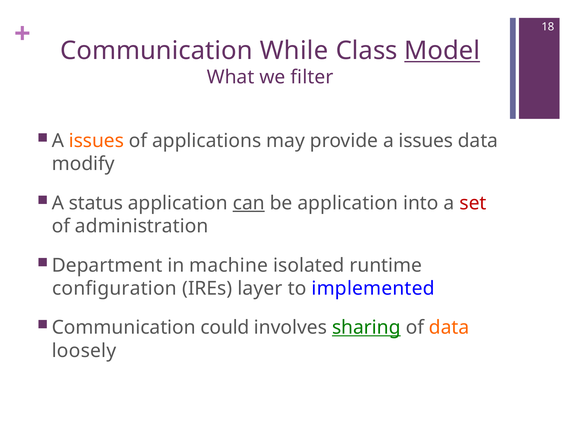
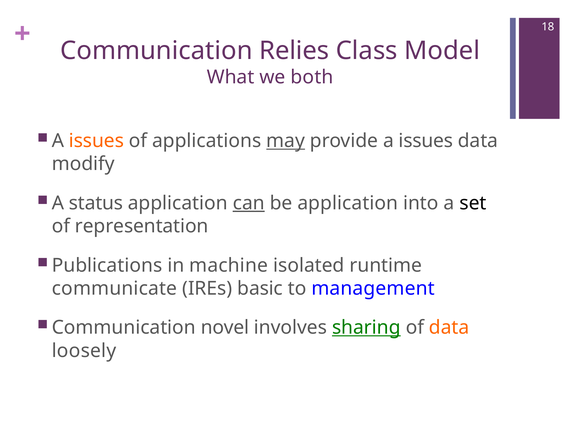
While: While -> Relies (294, 51)
Model underline: present -> none (442, 51)
filter: filter -> both (312, 77)
may underline: none -> present (286, 141)
set colour: red -> black (473, 203)
administration: administration -> representation (142, 226)
Department: Department -> Publications (107, 266)
configuration: configuration -> communicate (114, 289)
layer: layer -> basic (260, 289)
implemented: implemented -> management (373, 289)
could: could -> novel (225, 328)
